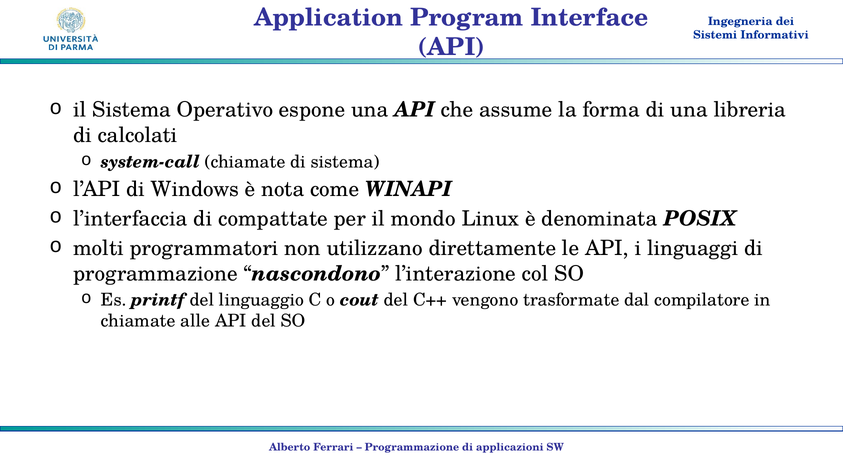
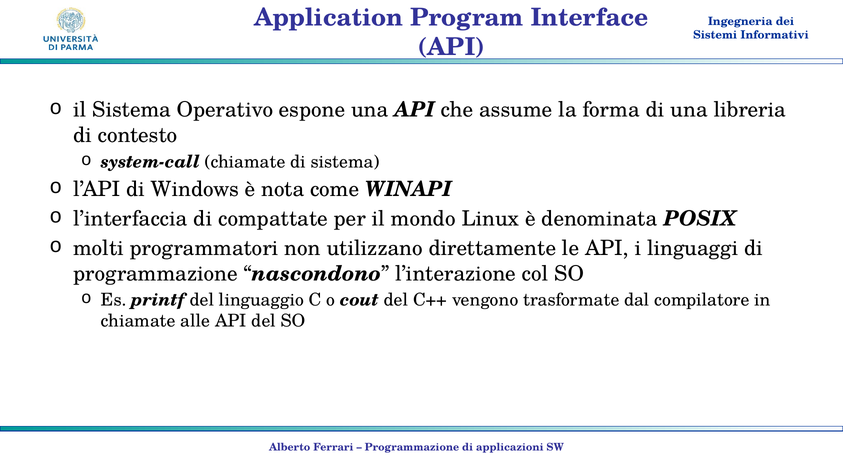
calcolati: calcolati -> contesto (138, 135)
